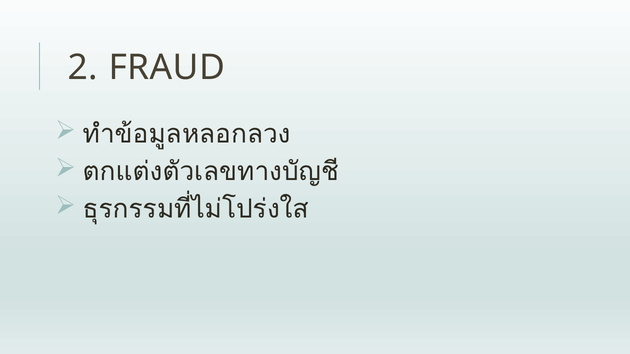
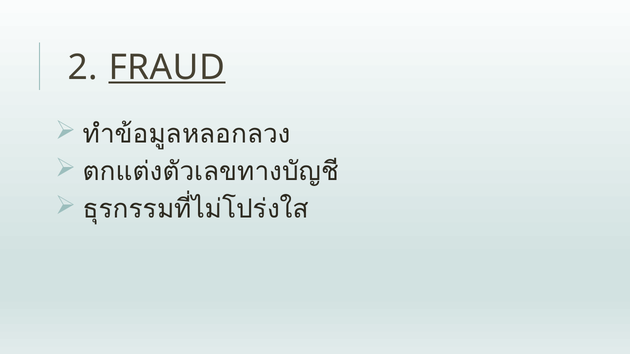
FRAUD underline: none -> present (167, 67)
